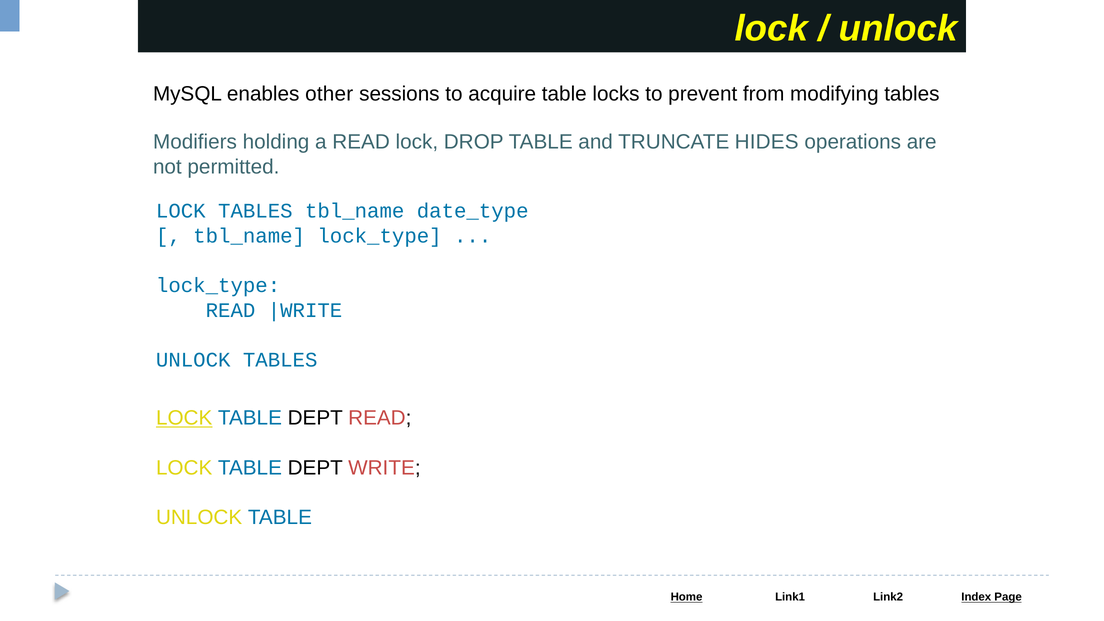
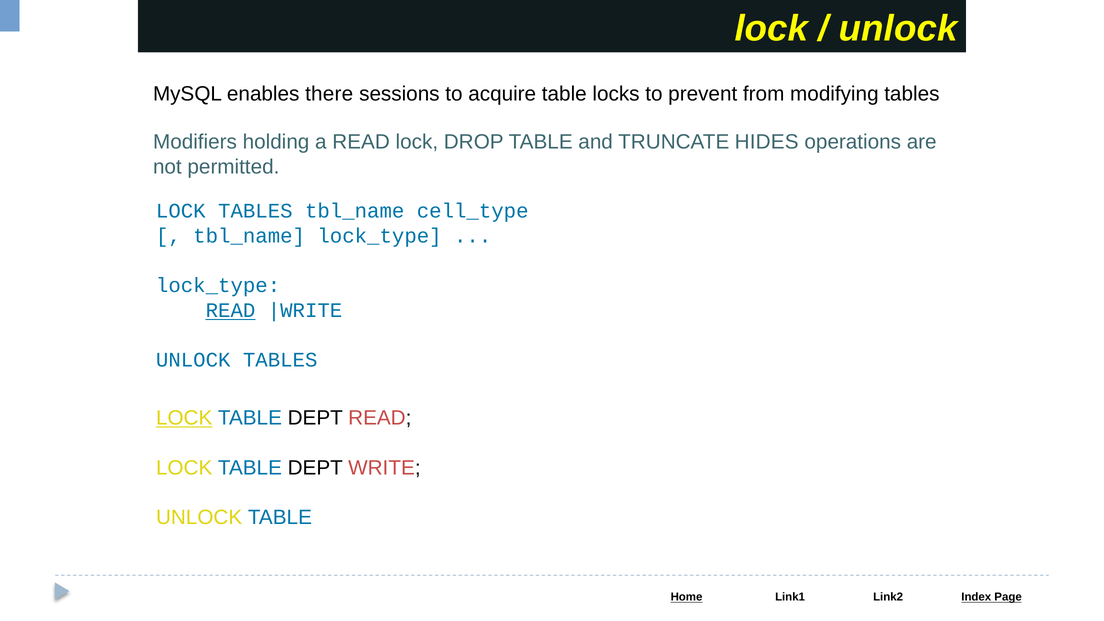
other: other -> there (329, 94)
date_type: date_type -> cell_type (473, 211)
READ underline: none -> present (231, 310)
